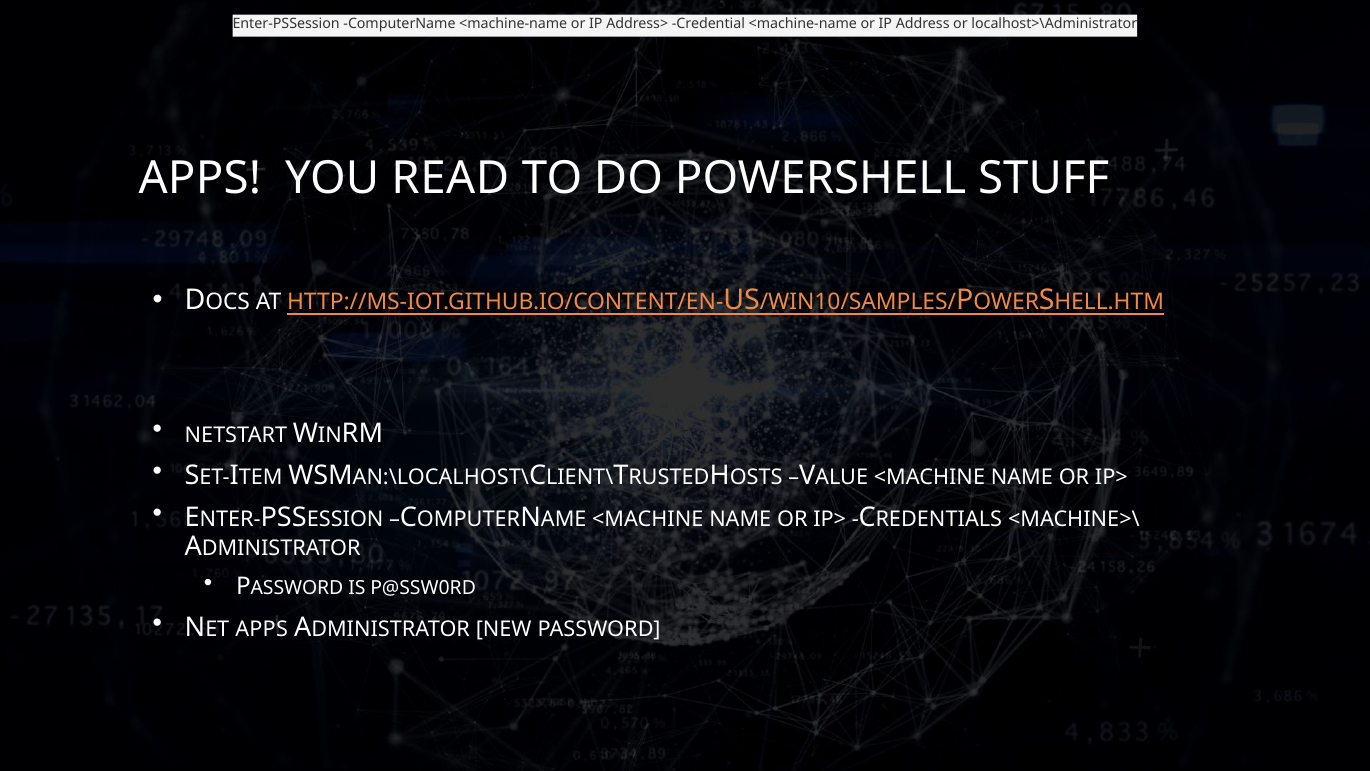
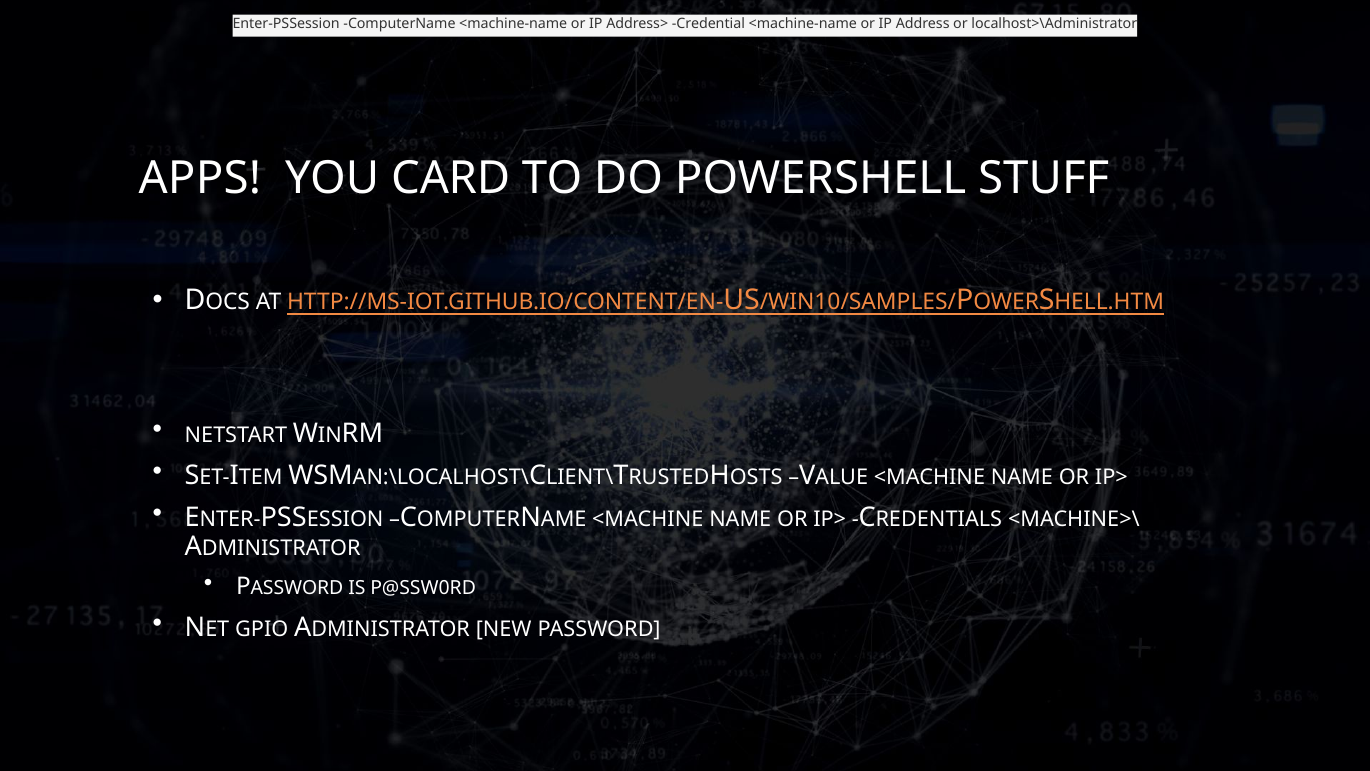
READ: READ -> CARD (451, 179)
APPS: APPS -> GPIO (262, 629)
